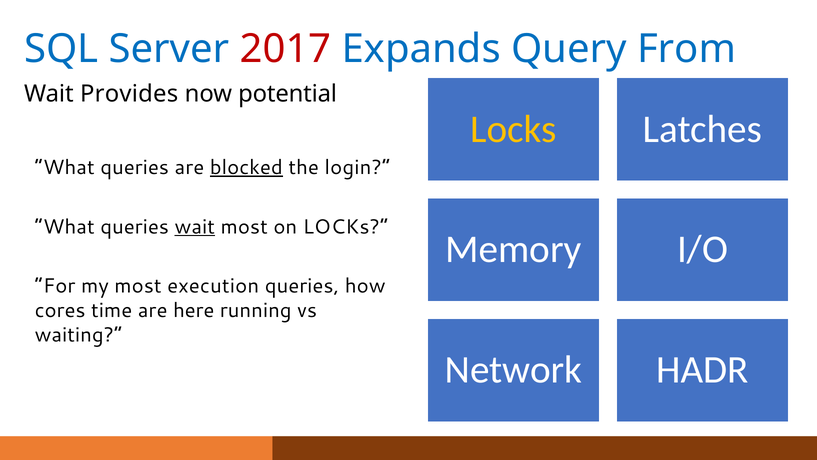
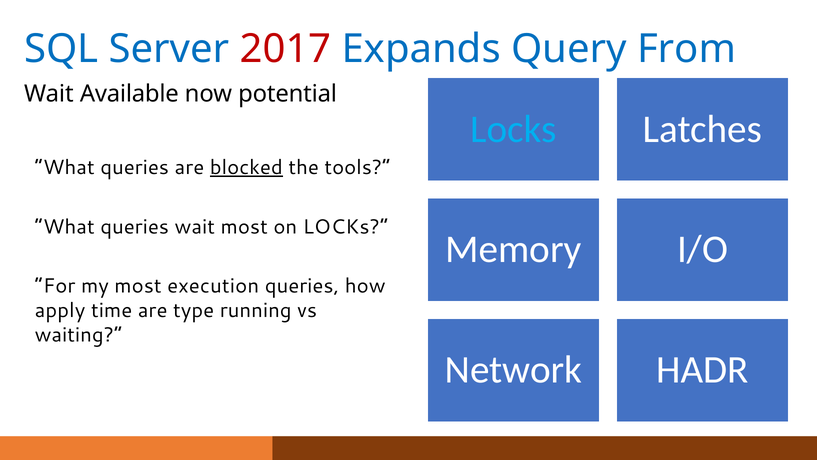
Provides: Provides -> Available (129, 94)
Locks colour: yellow -> light blue (513, 129)
login: login -> tools (358, 167)
wait underline: present -> none (195, 227)
cores: cores -> apply (60, 310)
here: here -> type (194, 310)
